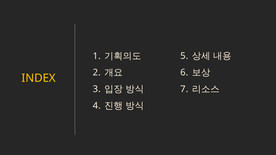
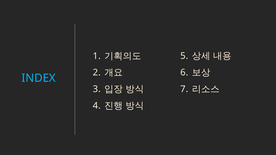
INDEX colour: yellow -> light blue (39, 78)
